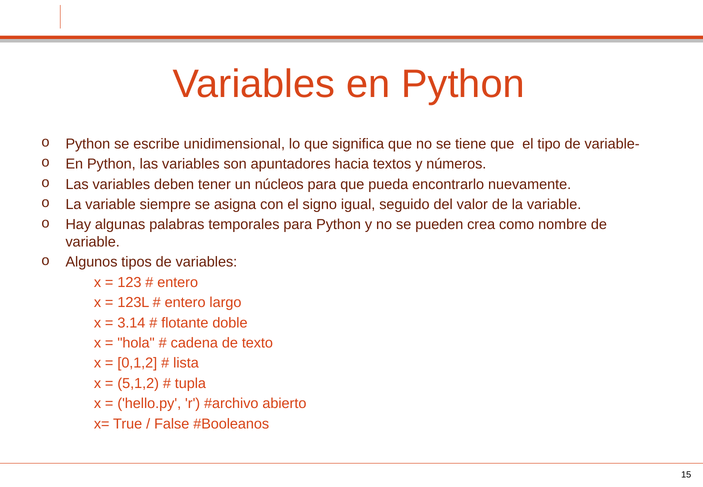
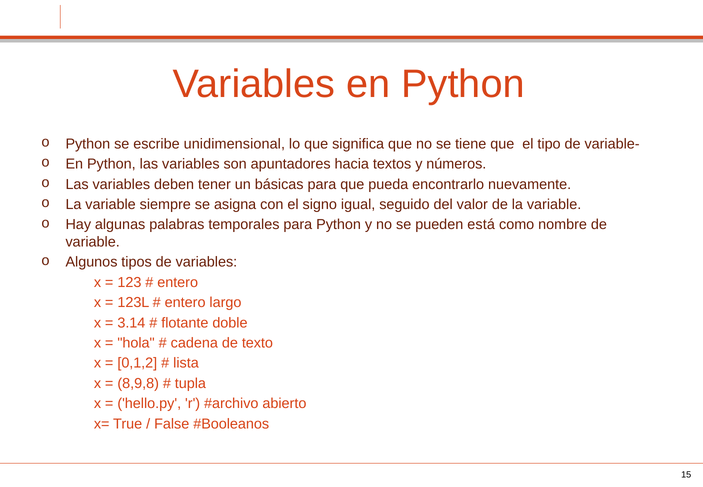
núcleos: núcleos -> básicas (279, 184)
crea: crea -> está (481, 225)
5,1,2: 5,1,2 -> 8,9,8 (138, 383)
